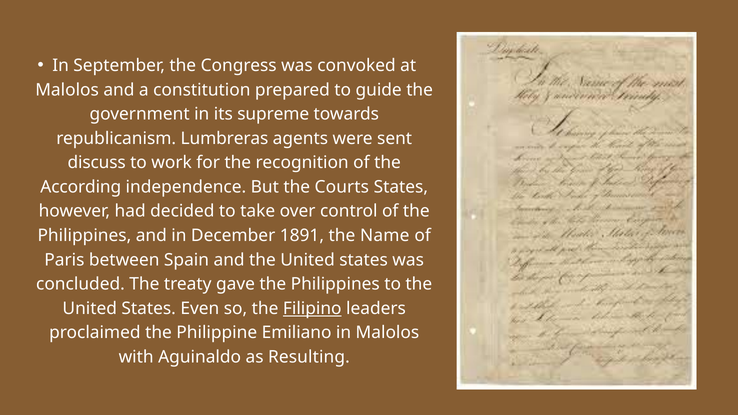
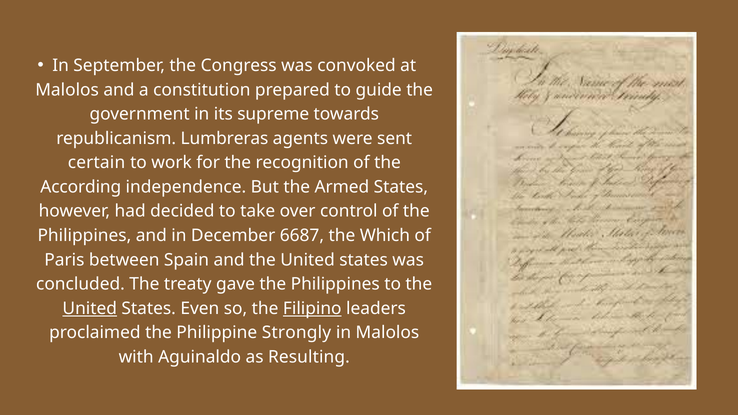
discuss: discuss -> certain (97, 163)
Courts: Courts -> Armed (342, 187)
1891: 1891 -> 6687 (302, 236)
Name: Name -> Which (385, 236)
United underline: none -> present (90, 309)
Emiliano: Emiliano -> Strongly (296, 333)
